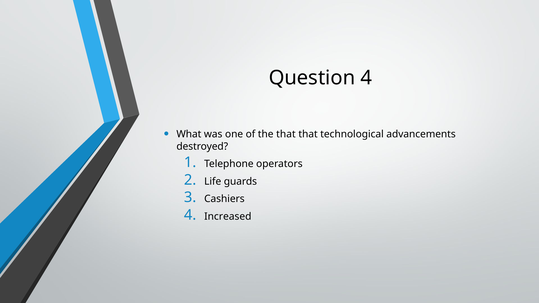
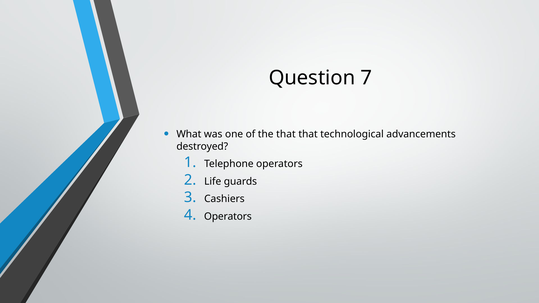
Question 4: 4 -> 7 (366, 78)
Increased: Increased -> Operators (228, 217)
